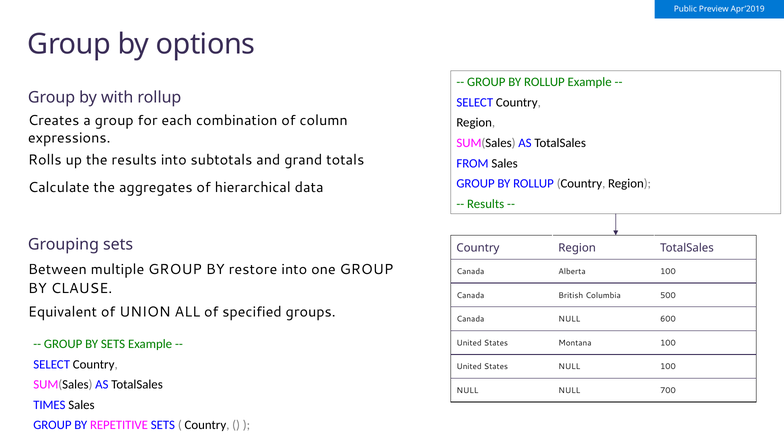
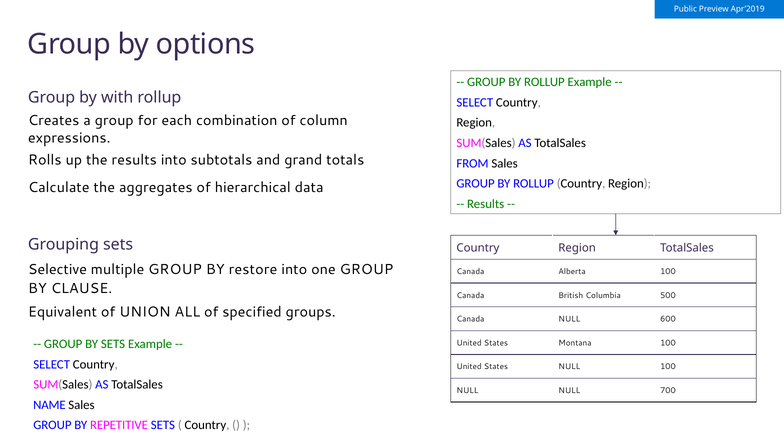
Between: Between -> Selective (57, 269)
TIMES: TIMES -> NAME (49, 405)
